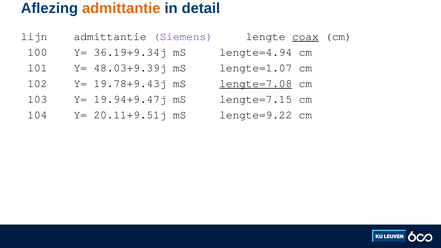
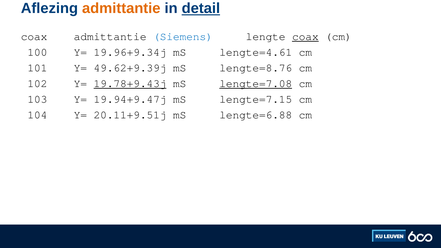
detail underline: none -> present (201, 8)
lijn: lijn -> coax (34, 37)
Siemens colour: purple -> blue (183, 37)
36.19+9.34j: 36.19+9.34j -> 19.96+9.34j (130, 52)
lengte=4.94: lengte=4.94 -> lengte=4.61 (256, 52)
48.03+9.39j: 48.03+9.39j -> 49.62+9.39j (130, 68)
lengte=1.07: lengte=1.07 -> lengte=8.76 (256, 68)
19.78+9.43j underline: none -> present (130, 83)
lengte=9.22: lengte=9.22 -> lengte=6.88 (256, 115)
